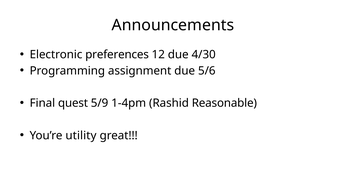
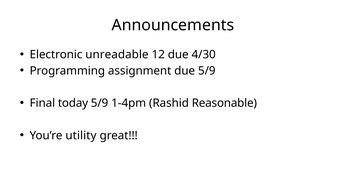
preferences: preferences -> unreadable (117, 54)
due 5/6: 5/6 -> 5/9 (207, 71)
quest: quest -> today (73, 103)
